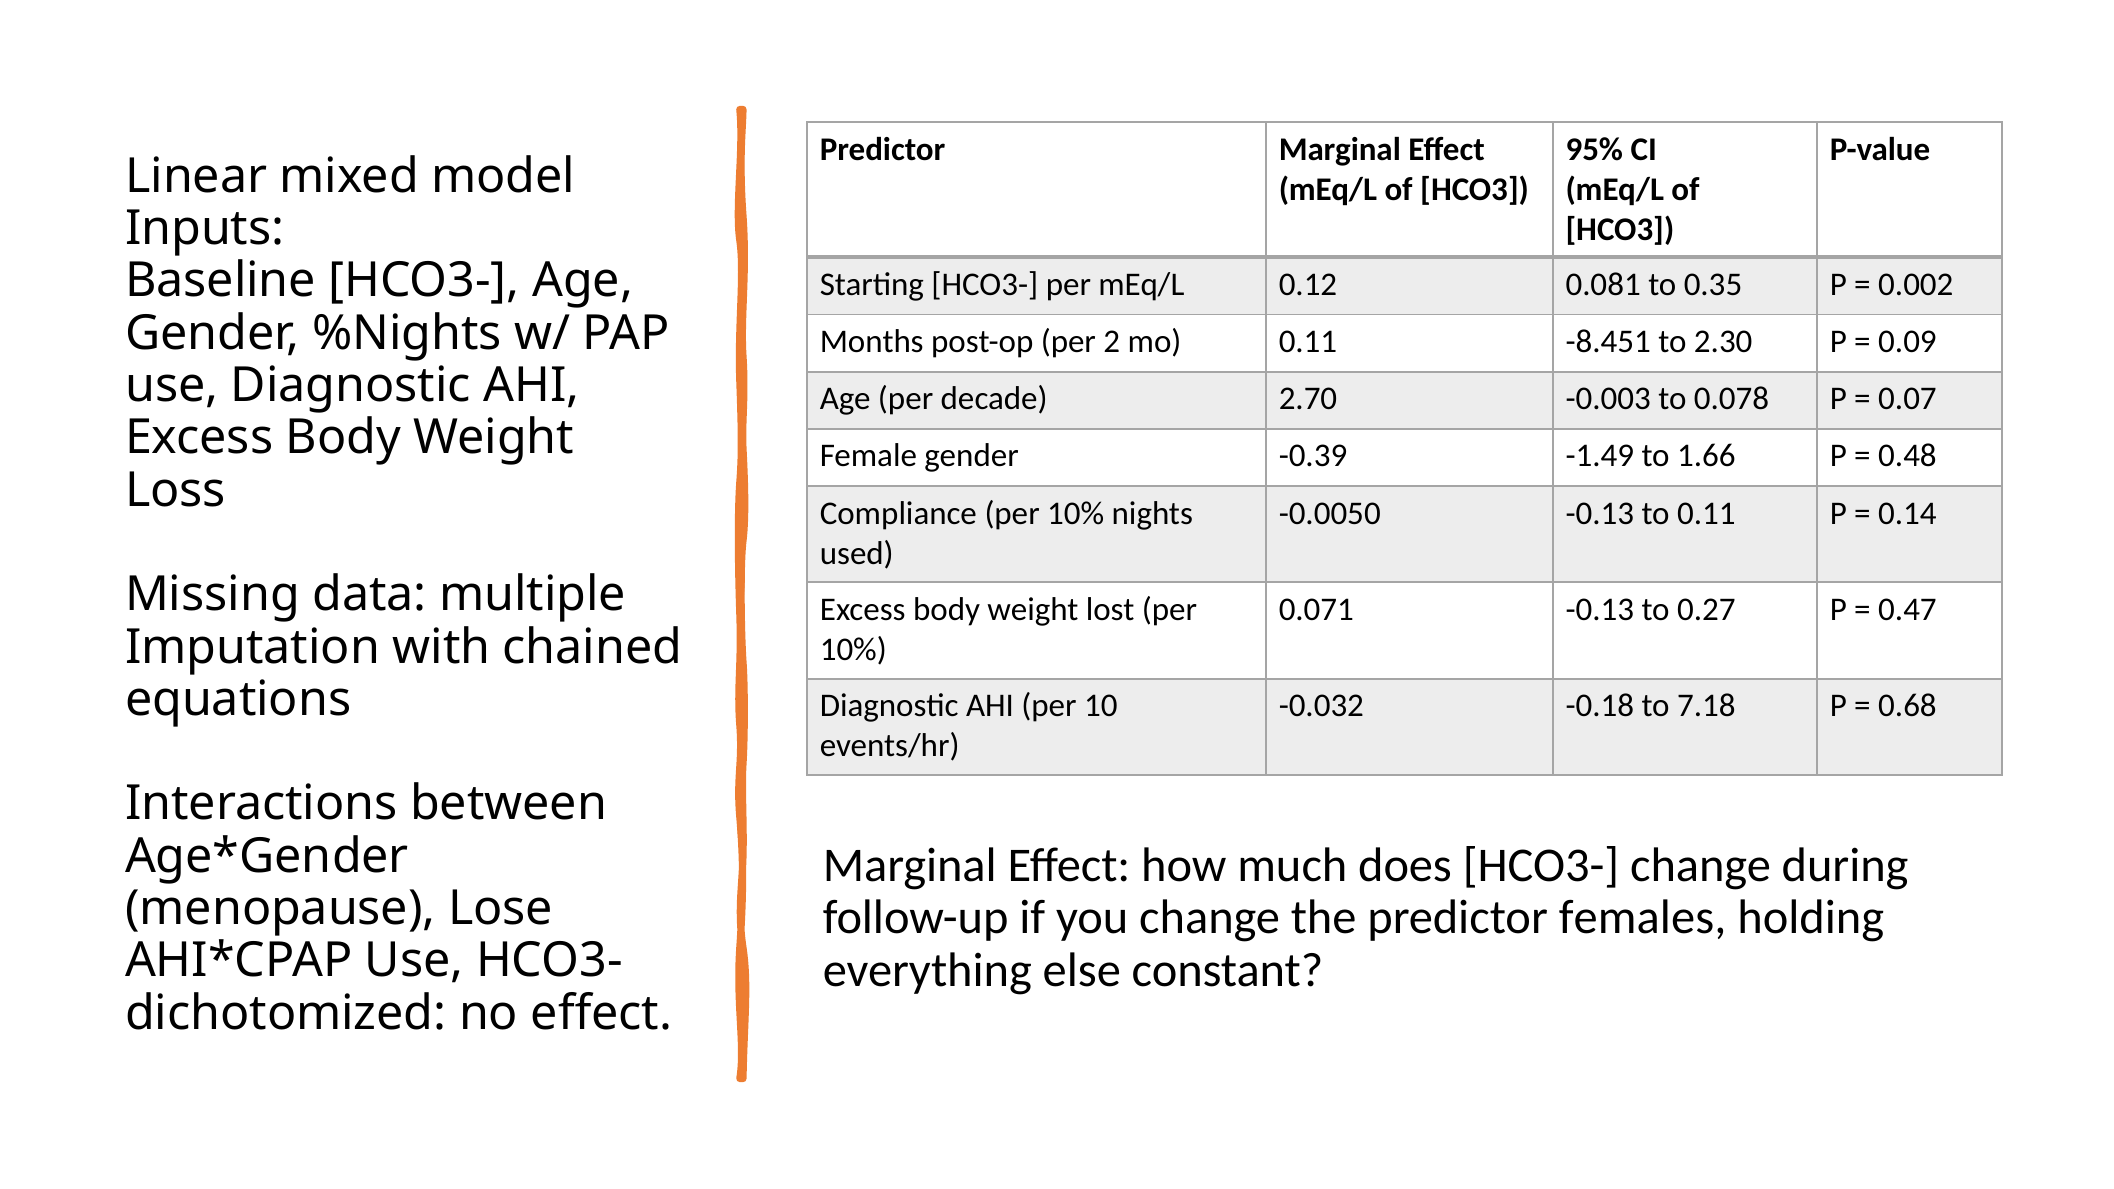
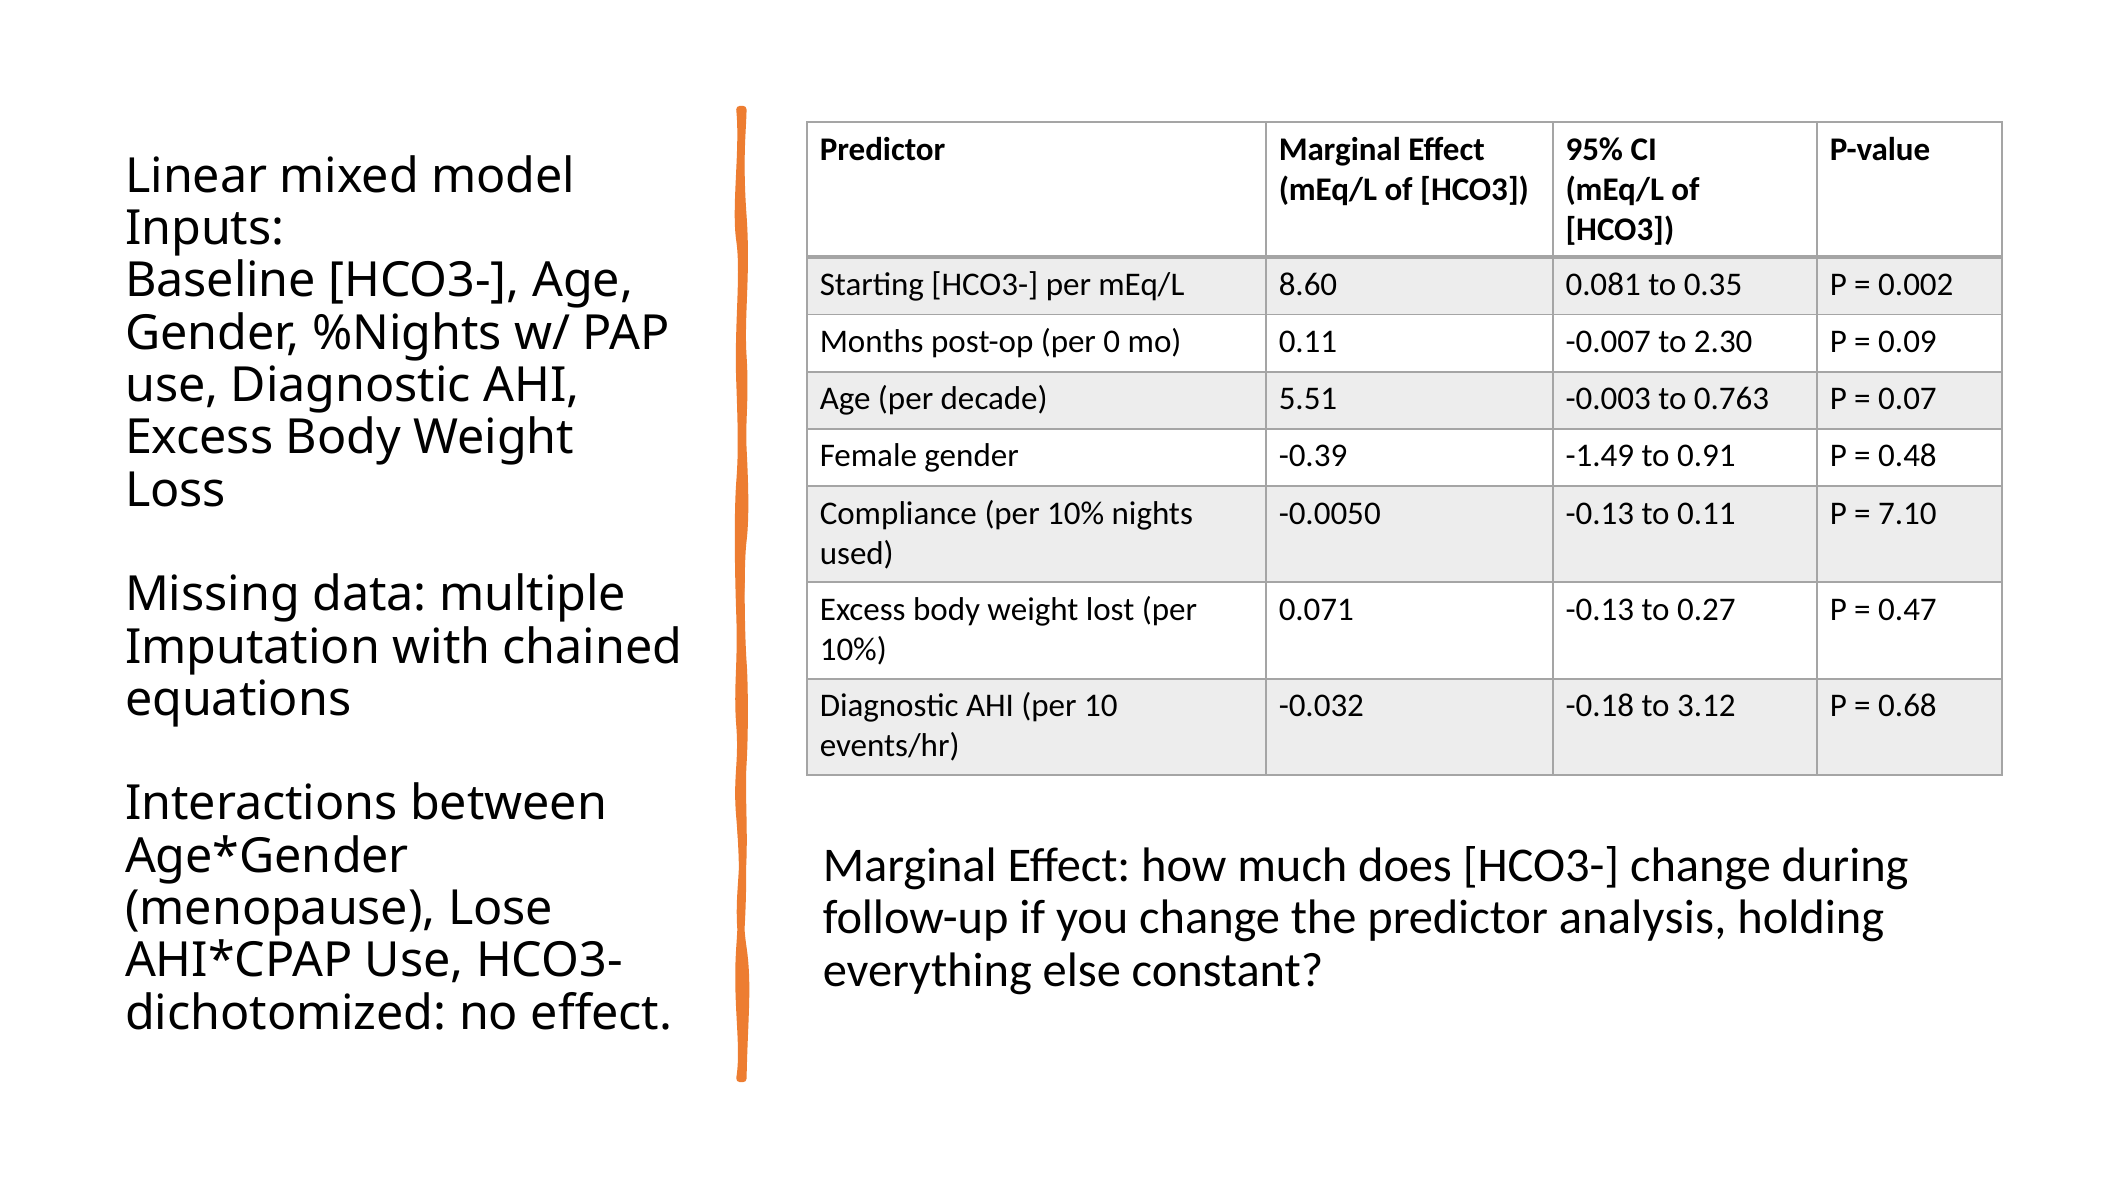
0.12: 0.12 -> 8.60 (1308, 284)
2: 2 -> 0 (1112, 342)
-8.451: -8.451 -> -0.007 (1608, 342)
2.70: 2.70 -> 5.51 (1308, 399)
0.078: 0.078 -> 0.763 (1731, 399)
1.66: 1.66 -> 0.91 (1706, 456)
0.14: 0.14 -> 7.10 (1907, 513)
7.18: 7.18 -> 3.12 (1706, 706)
females: females -> analysis (1643, 918)
